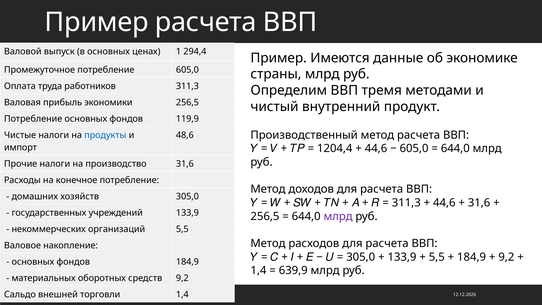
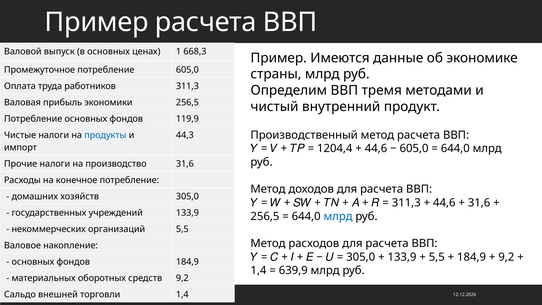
294,4: 294,4 -> 668,3 (195, 52)
48,6: 48,6 -> 44,3 (185, 135)
млрд colour: purple -> blue (338, 216)
